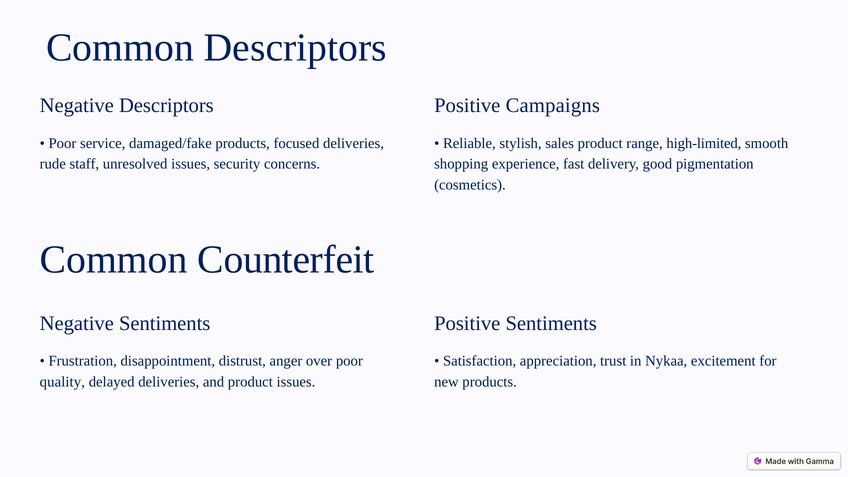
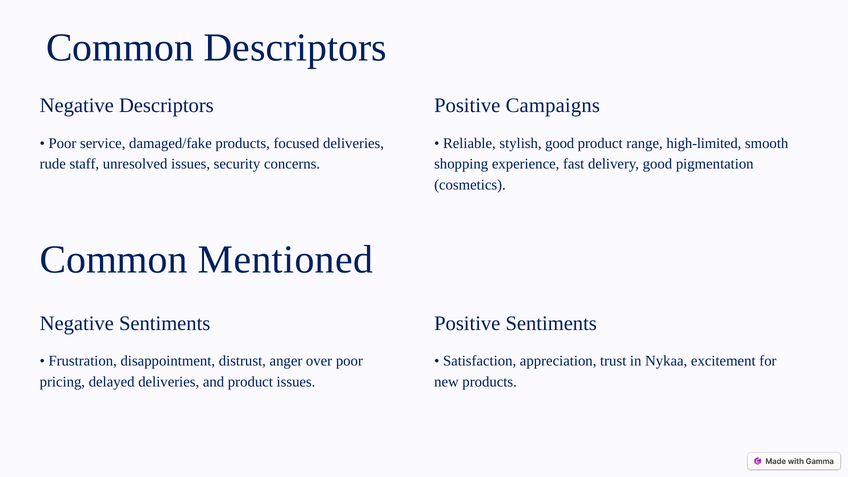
stylish sales: sales -> good (560, 143)
Counterfeit: Counterfeit -> Mentioned (286, 260)
quality: quality -> pricing (62, 382)
